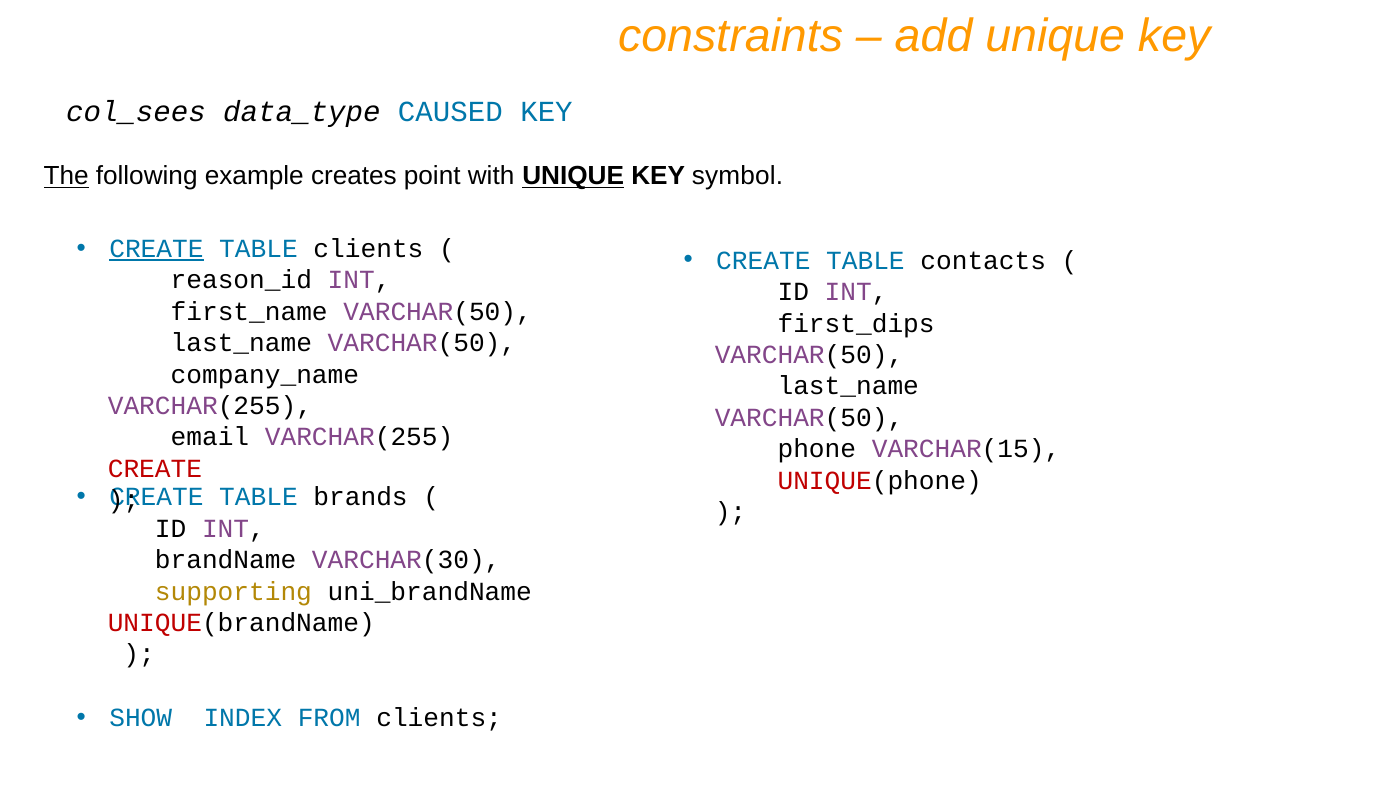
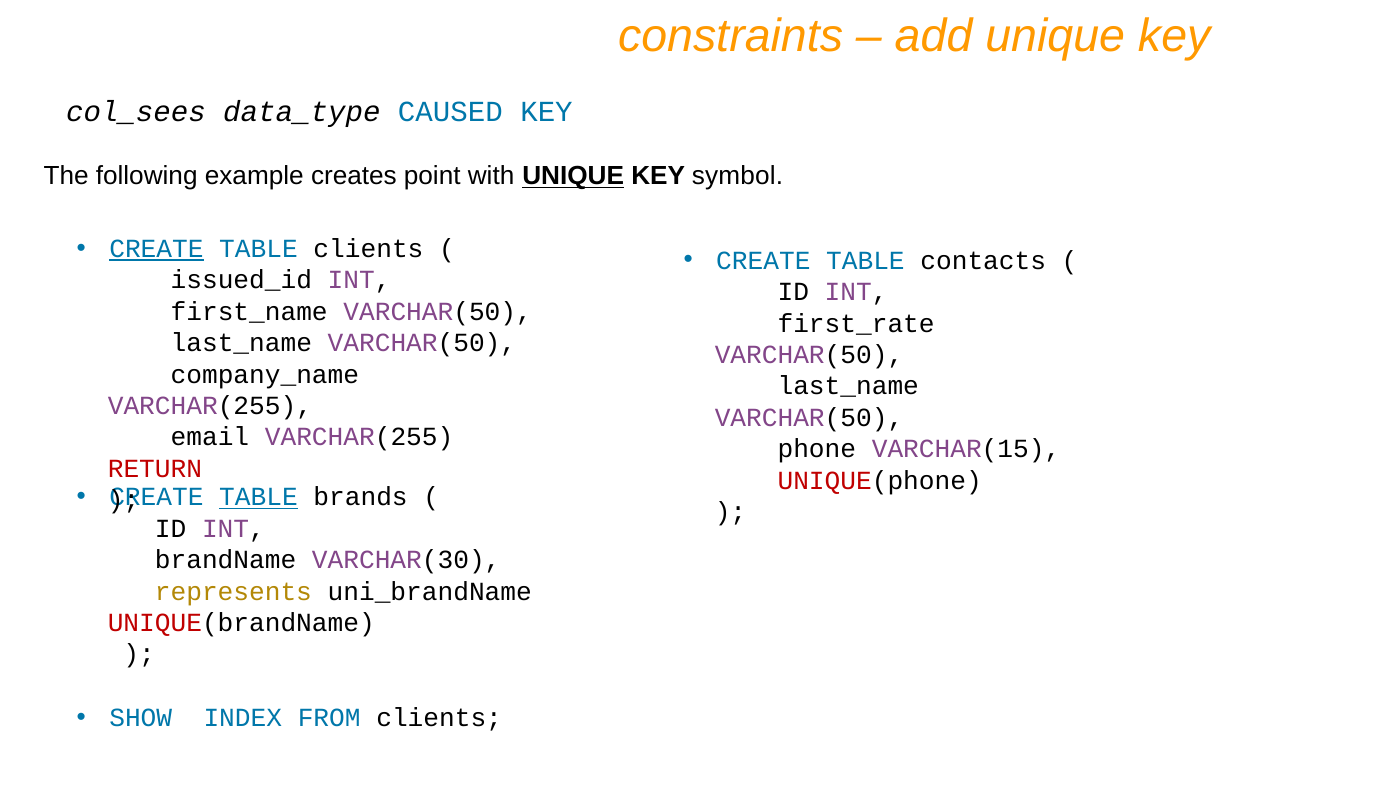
The underline: present -> none (66, 176)
reason_id: reason_id -> issued_id (241, 280)
first_dips: first_dips -> first_rate (856, 324)
CREATE: CREATE -> RETURN (155, 469)
TABLE underline: none -> present (258, 497)
supporting: supporting -> represents (233, 592)
